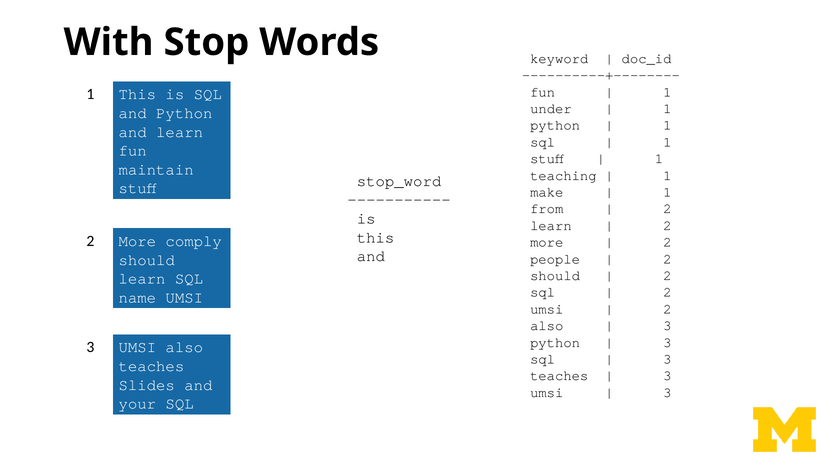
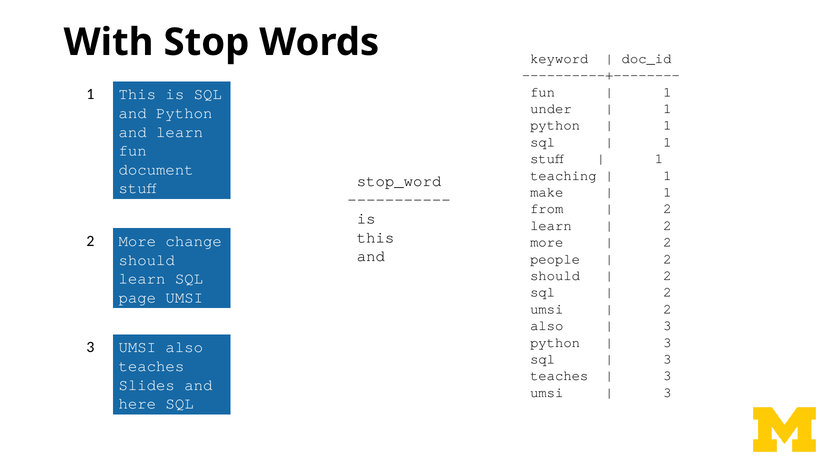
maintain: maintain -> document (156, 169)
comply: comply -> change (194, 241)
name: name -> page (137, 297)
your: your -> here (137, 403)
